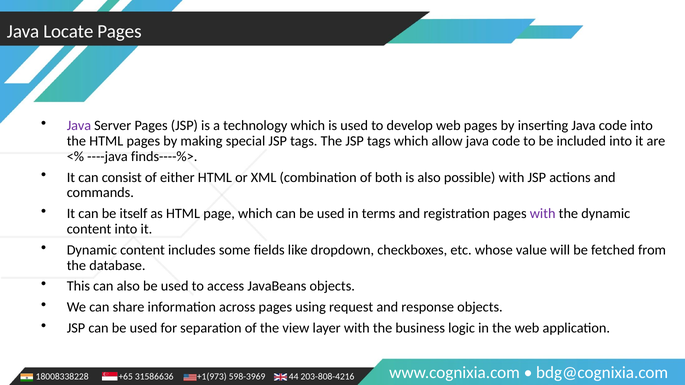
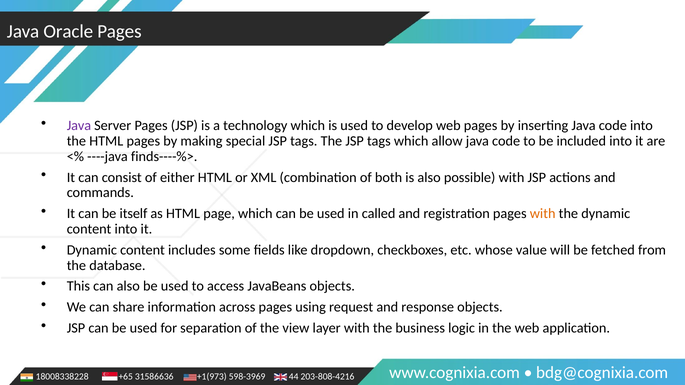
Locate: Locate -> Oracle (68, 32)
terms: terms -> called (379, 214)
with colour: purple -> orange (543, 214)
